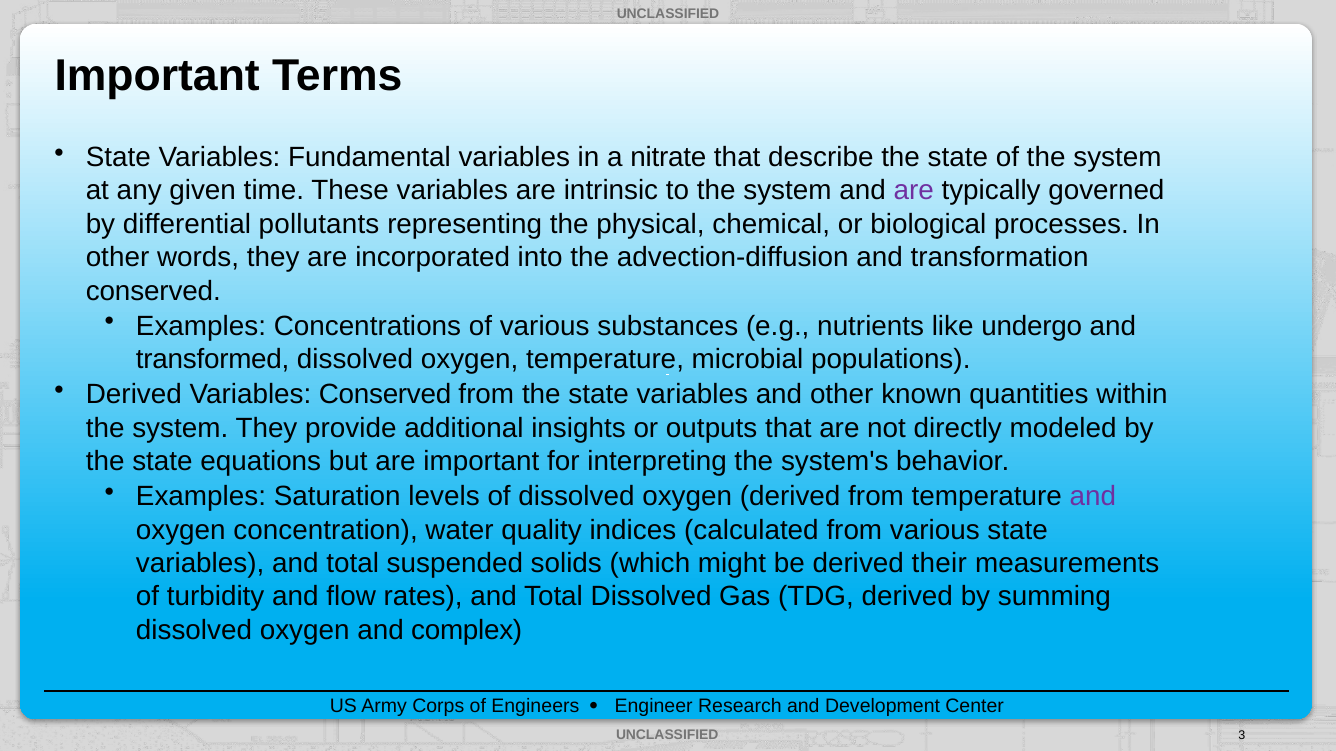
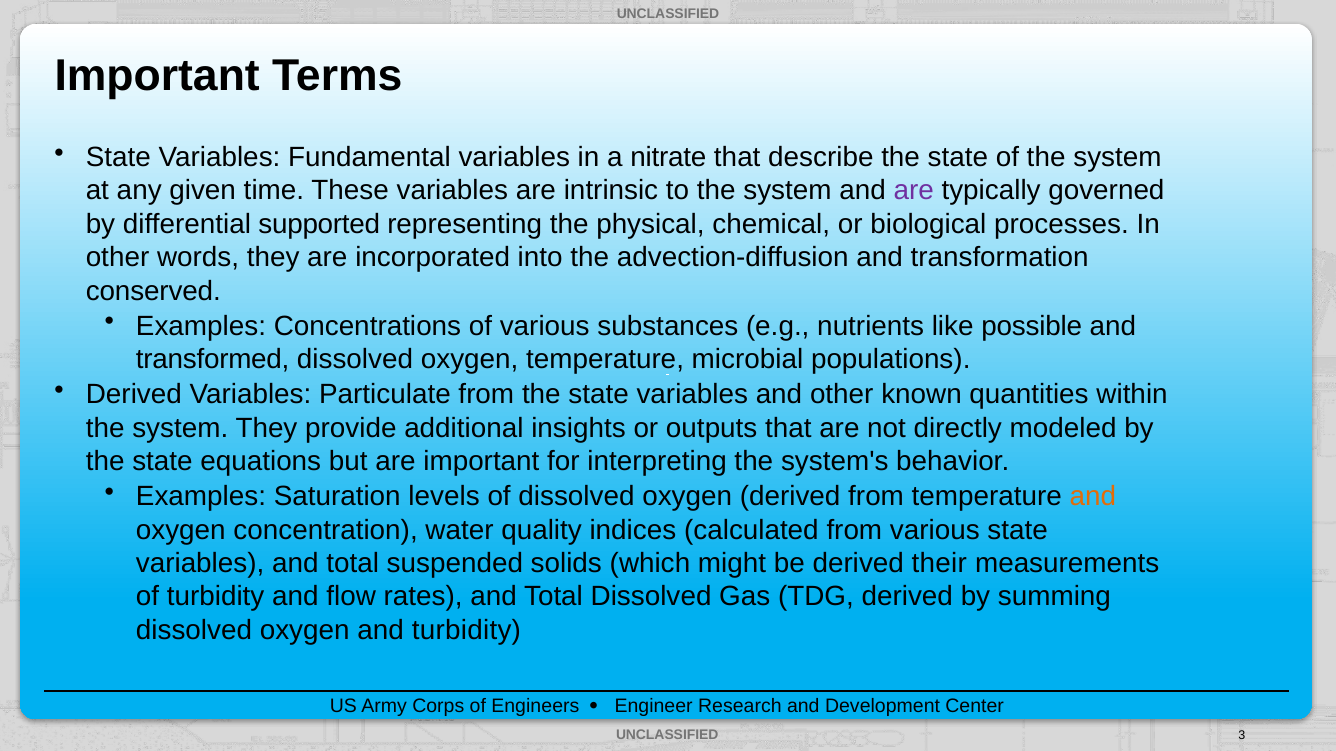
pollutants: pollutants -> supported (319, 224)
undergo: undergo -> possible (1032, 326)
Variables Conserved: Conserved -> Particulate (385, 395)
and colour: purple -> orange (1093, 497)
and complex: complex -> turbidity (466, 630)
